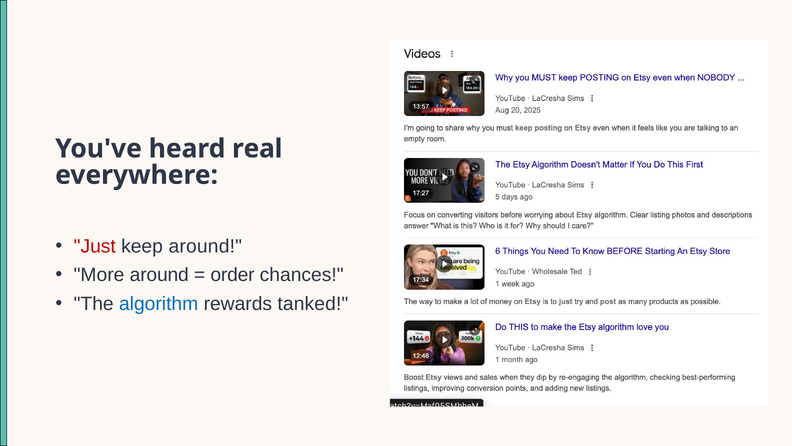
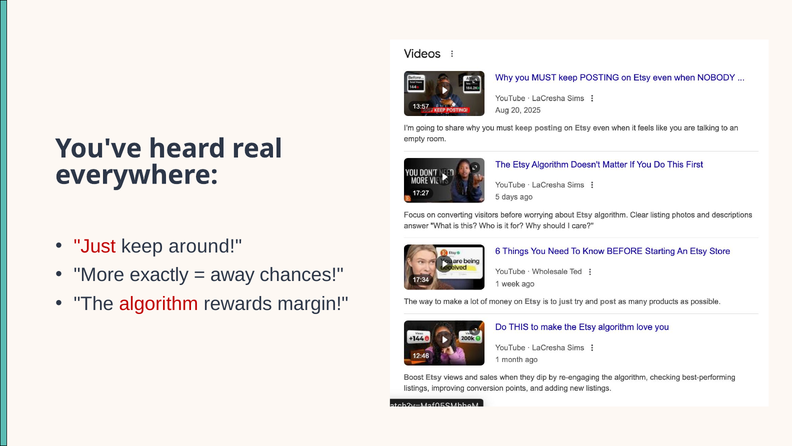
More around: around -> exactly (159, 275)
order: order -> away (233, 275)
algorithm colour: blue -> red (159, 304)
tanked: tanked -> margin (313, 304)
